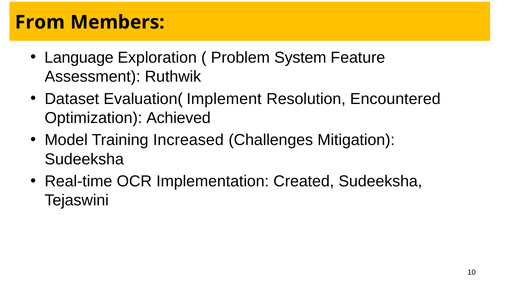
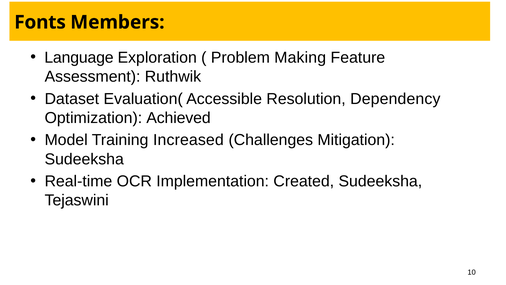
From: From -> Fonts (40, 22)
System: System -> Making (300, 57)
Implement: Implement -> Accessible (224, 99)
Encountered: Encountered -> Dependency (395, 99)
